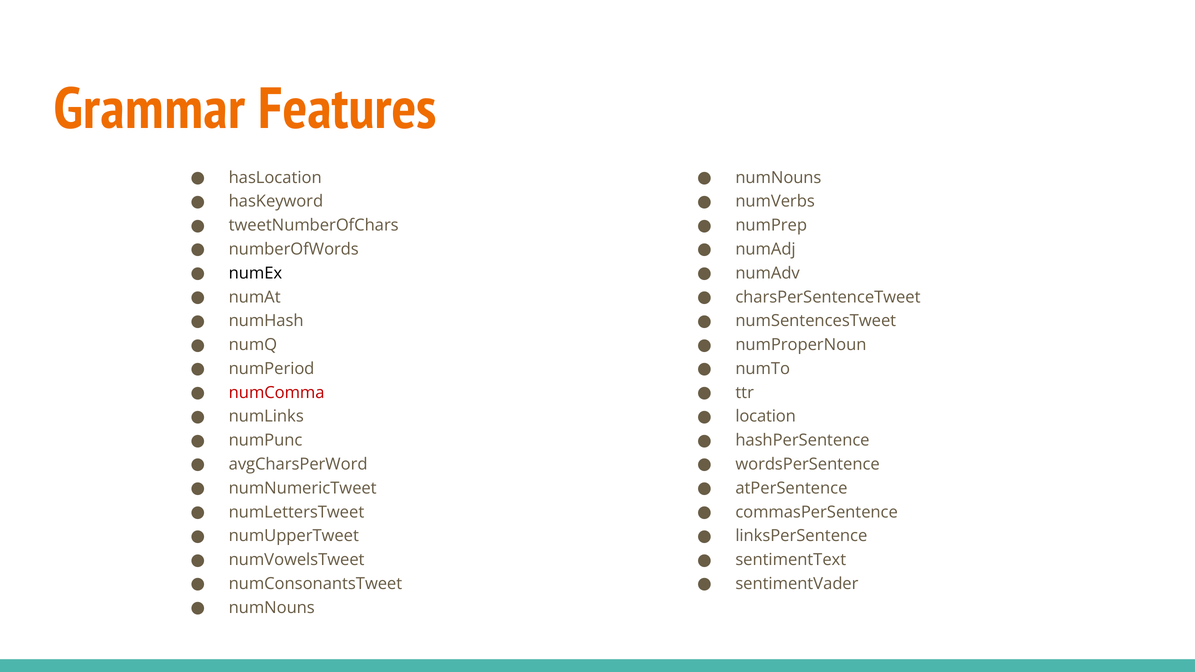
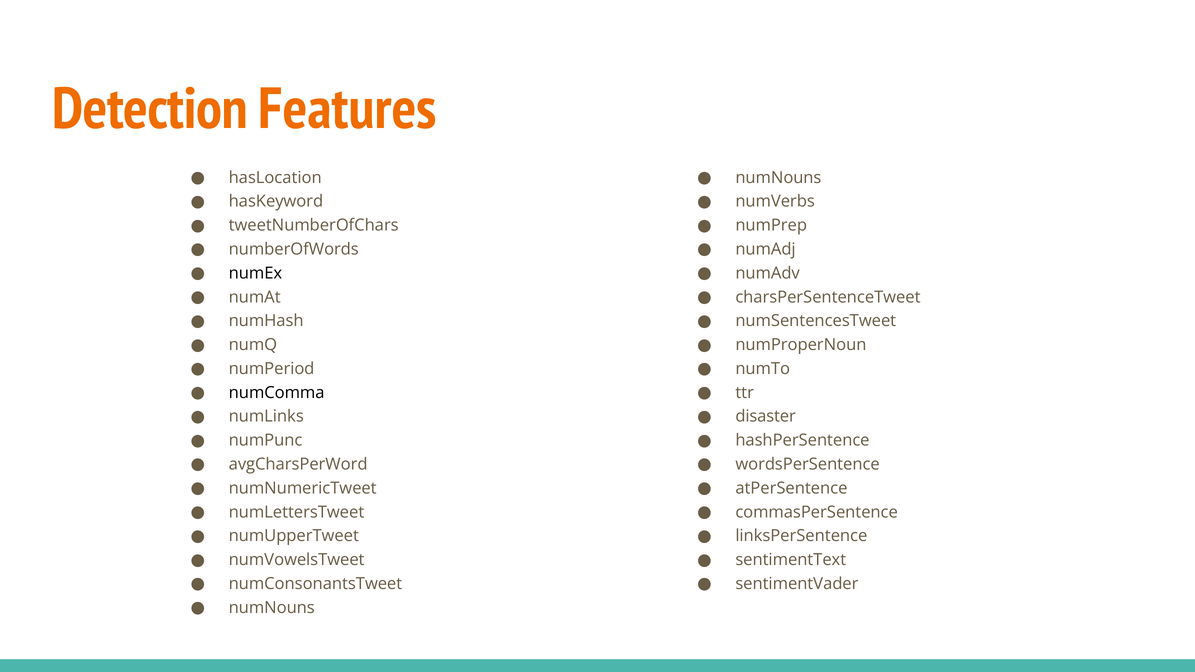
Grammar: Grammar -> Detection (150, 109)
numComma colour: red -> black (277, 393)
location: location -> disaster (766, 417)
